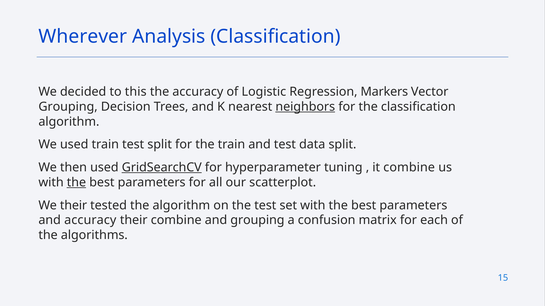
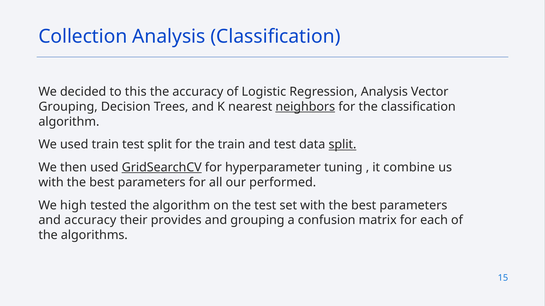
Wherever: Wherever -> Collection (83, 36)
Regression Markers: Markers -> Analysis (384, 92)
split underline: none -> present (342, 145)
the underline: present -> none (76, 183)
scatterplot: scatterplot -> performed (283, 183)
We their: their -> high (73, 206)
their combine: combine -> provides (176, 221)
